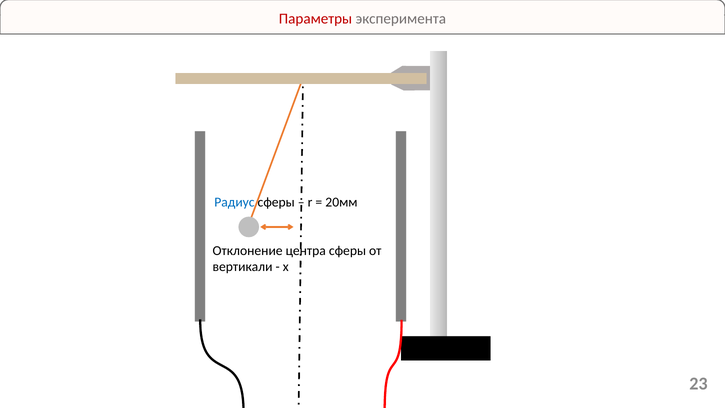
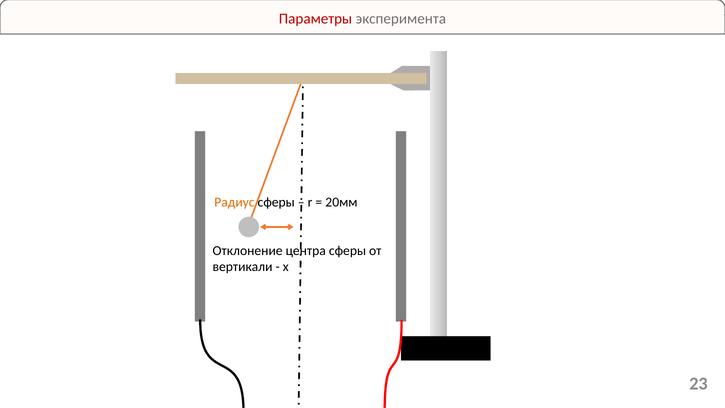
Радиус colour: blue -> orange (234, 202)
